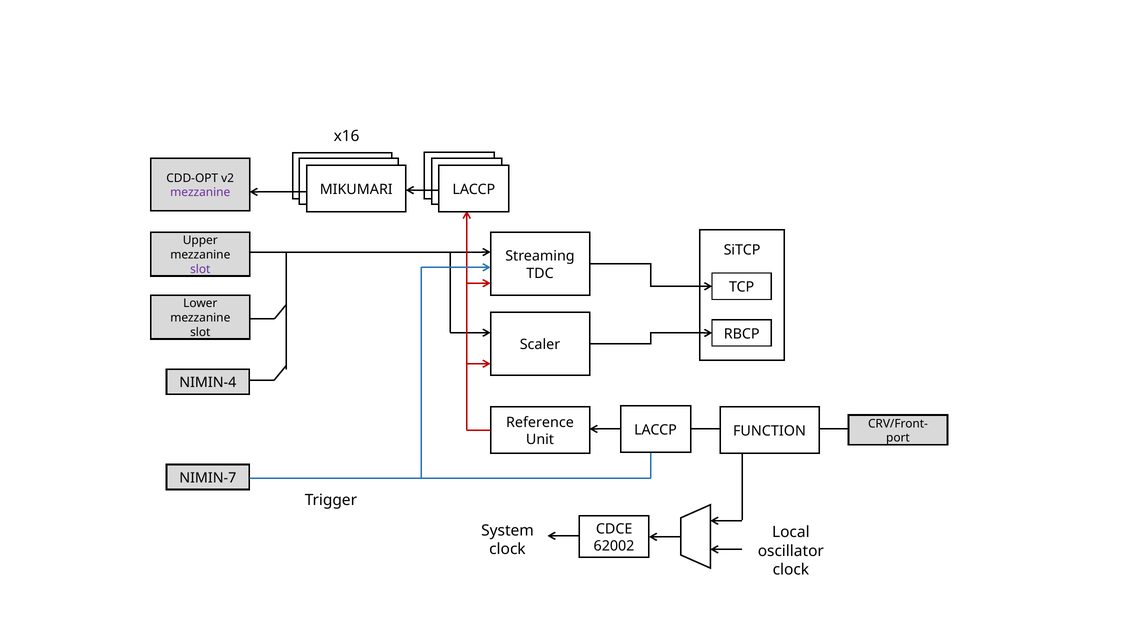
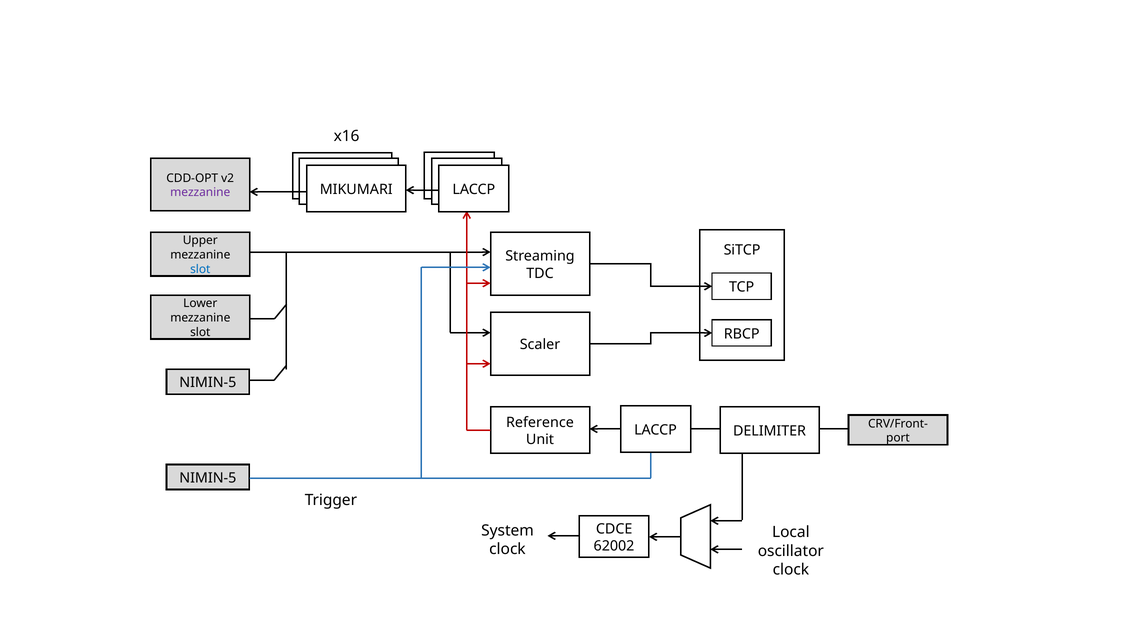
slot colour: purple -> blue (200, 269)
NIMIN-4: NIMIN-4 -> NIMIN-5 (208, 383)
FUNCTION: FUNCTION -> DELIMITER (770, 431)
NIMIN-7: NIMIN-7 -> NIMIN-5 (208, 478)
